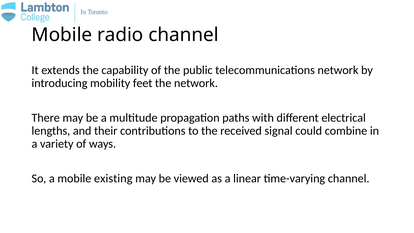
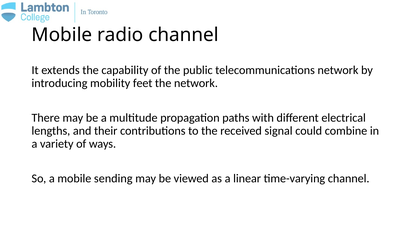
existing: existing -> sending (113, 179)
